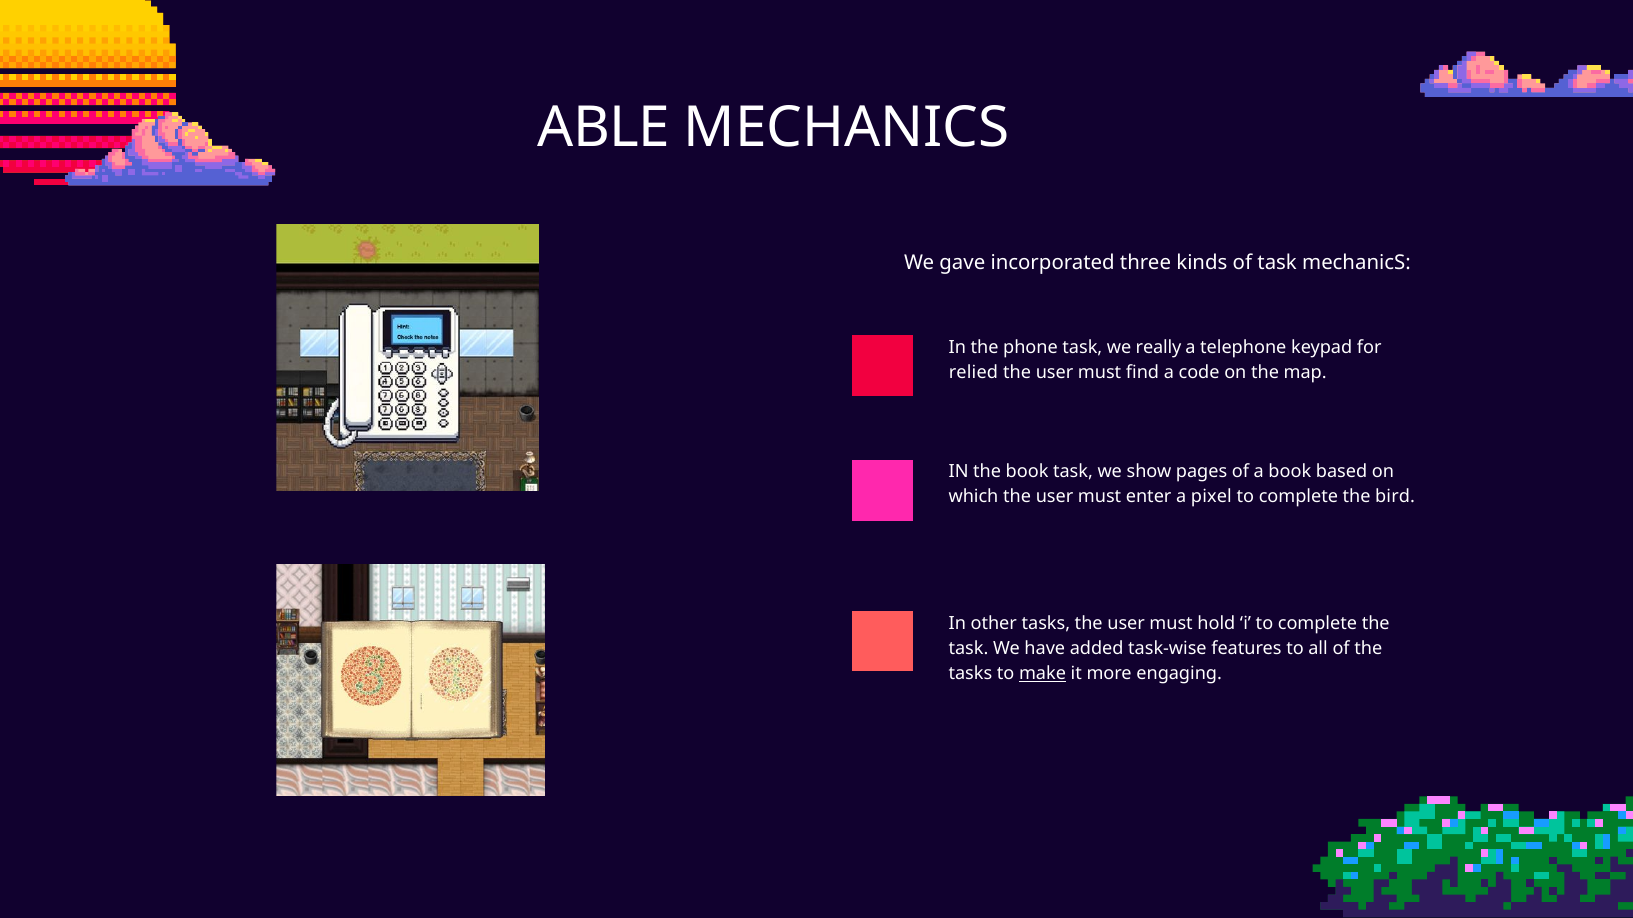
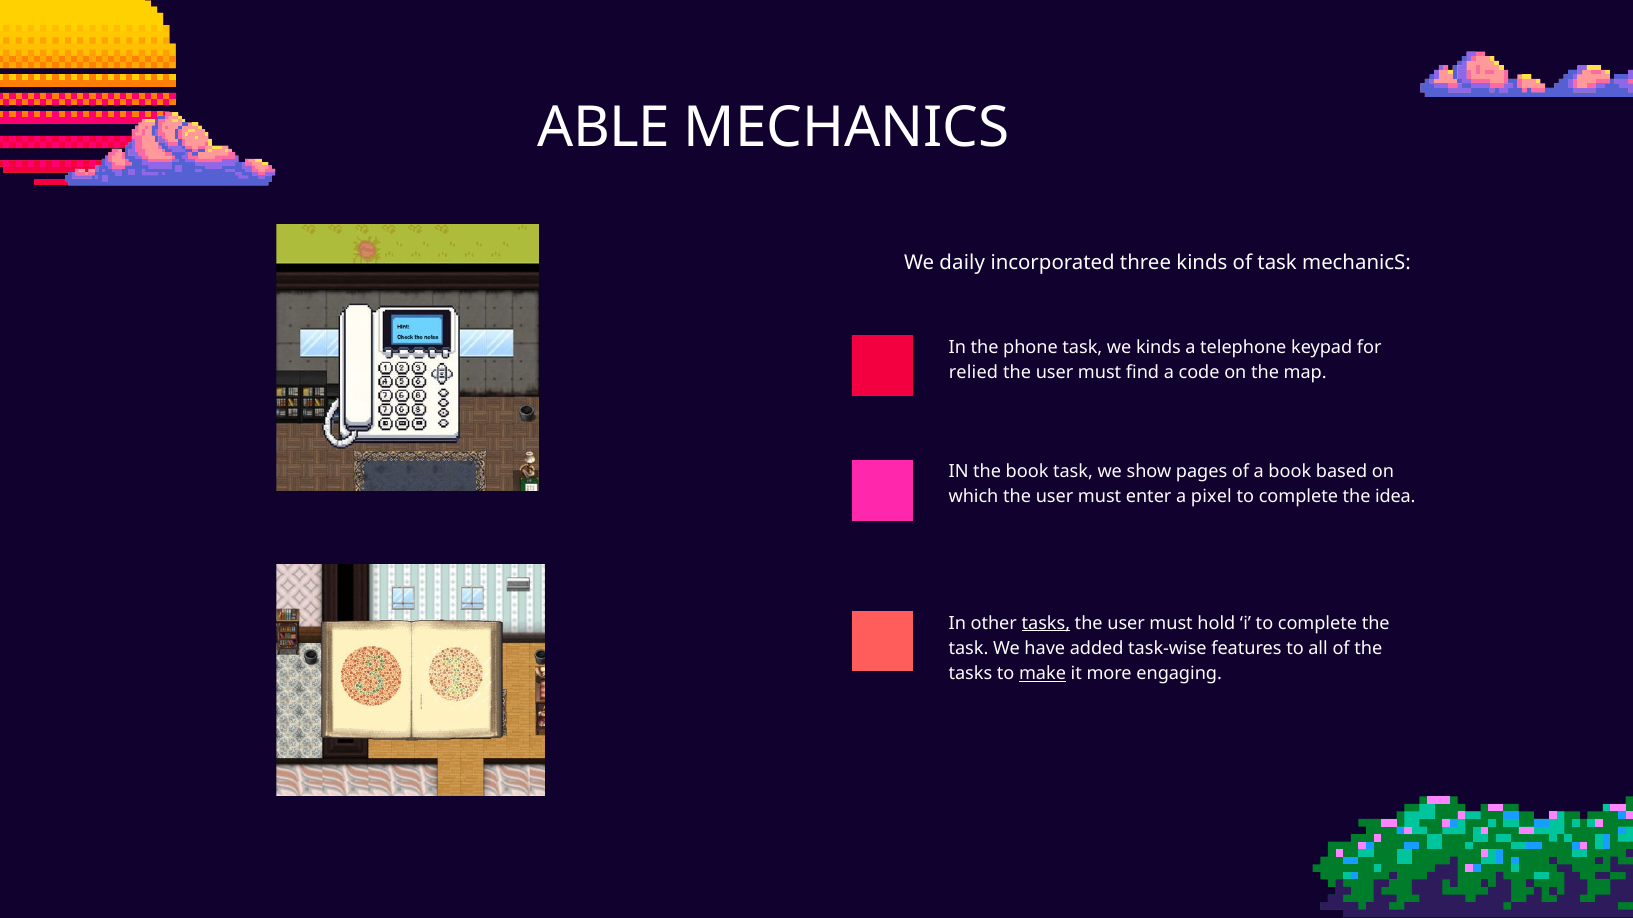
gave: gave -> daily (962, 263)
we really: really -> kinds (1158, 348)
bird: bird -> idea (1395, 497)
tasks underline: none -> present (1046, 623)
